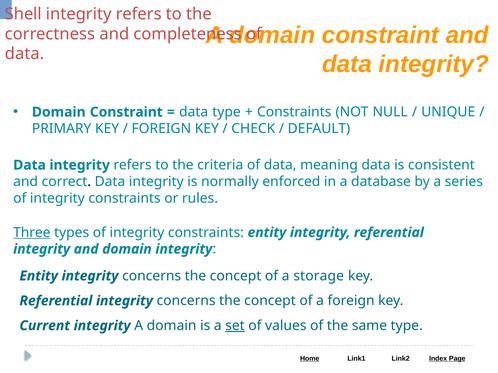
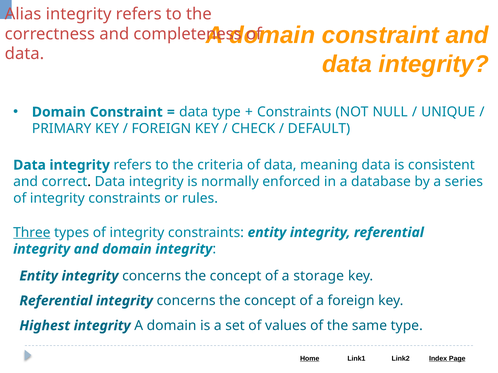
Shell: Shell -> Alias (23, 14)
Current: Current -> Highest (45, 326)
set underline: present -> none (235, 326)
